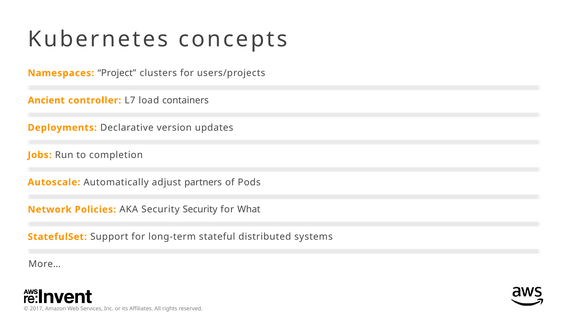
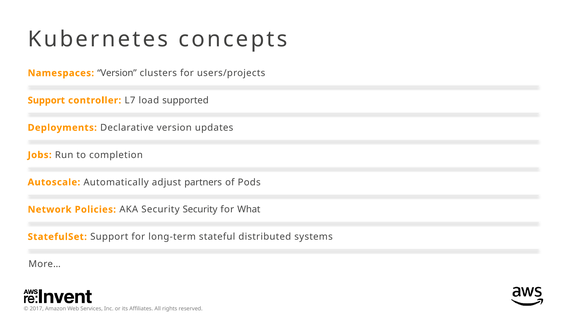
Namespaces Project: Project -> Version (117, 73)
Ancient: Ancient -> Support (46, 100)
containers: containers -> supported (185, 100)
